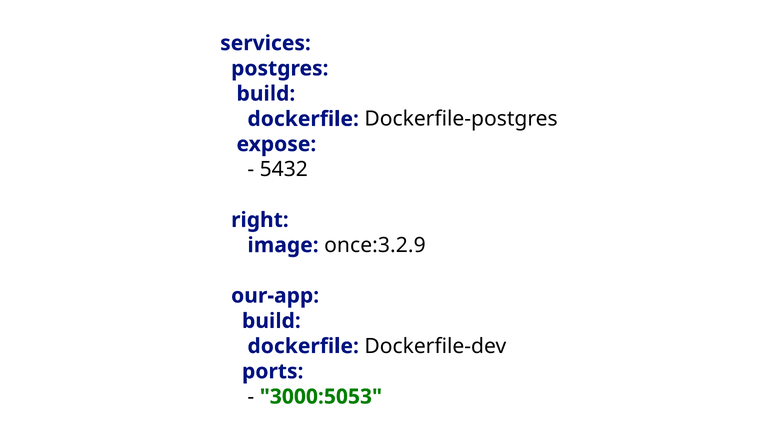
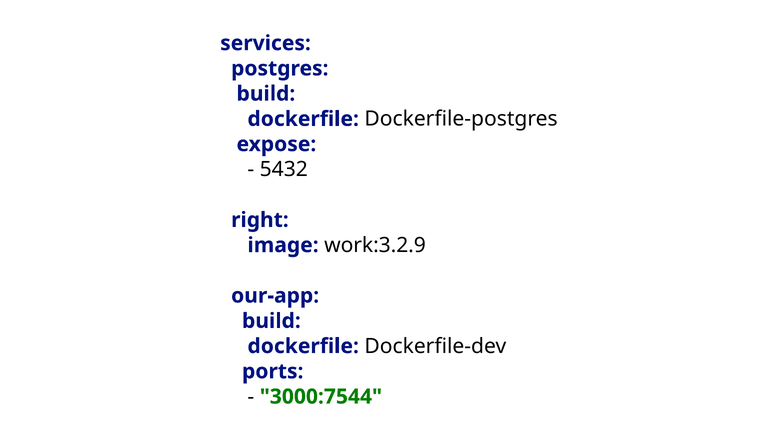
once:3.2.9: once:3.2.9 -> work:3.2.9 (375, 246)
3000:5053: 3000:5053 -> 3000:7544 (321, 397)
